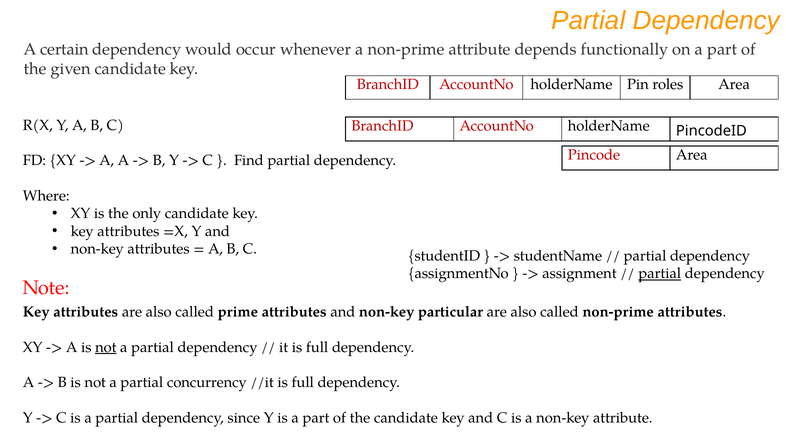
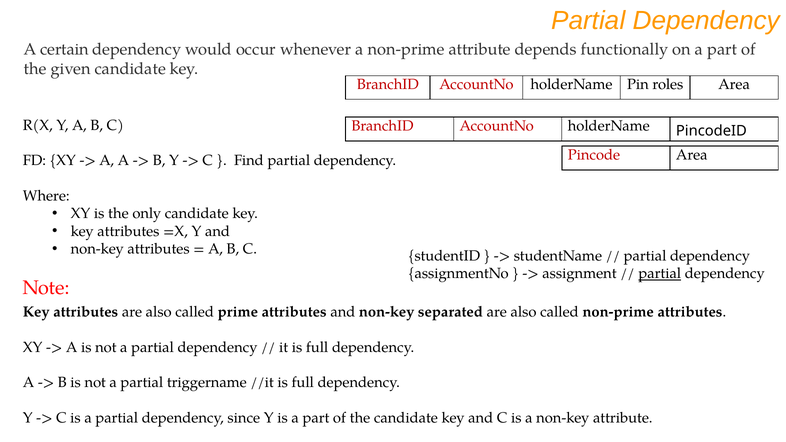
particular: particular -> separated (450, 312)
not underline: present -> none (106, 347)
concurrency: concurrency -> triggername (207, 383)
